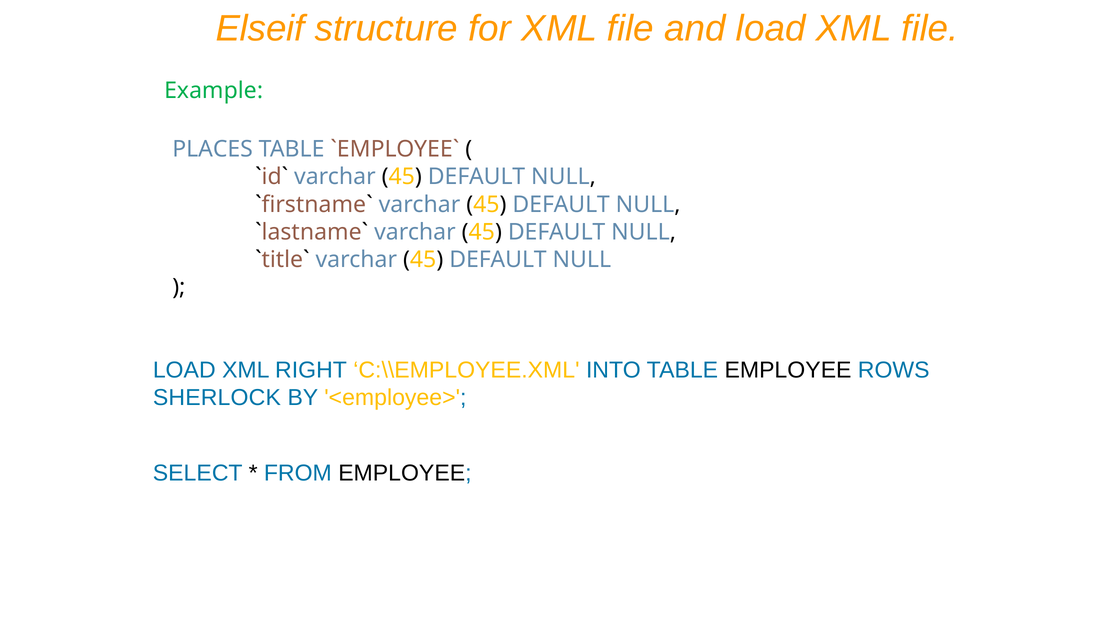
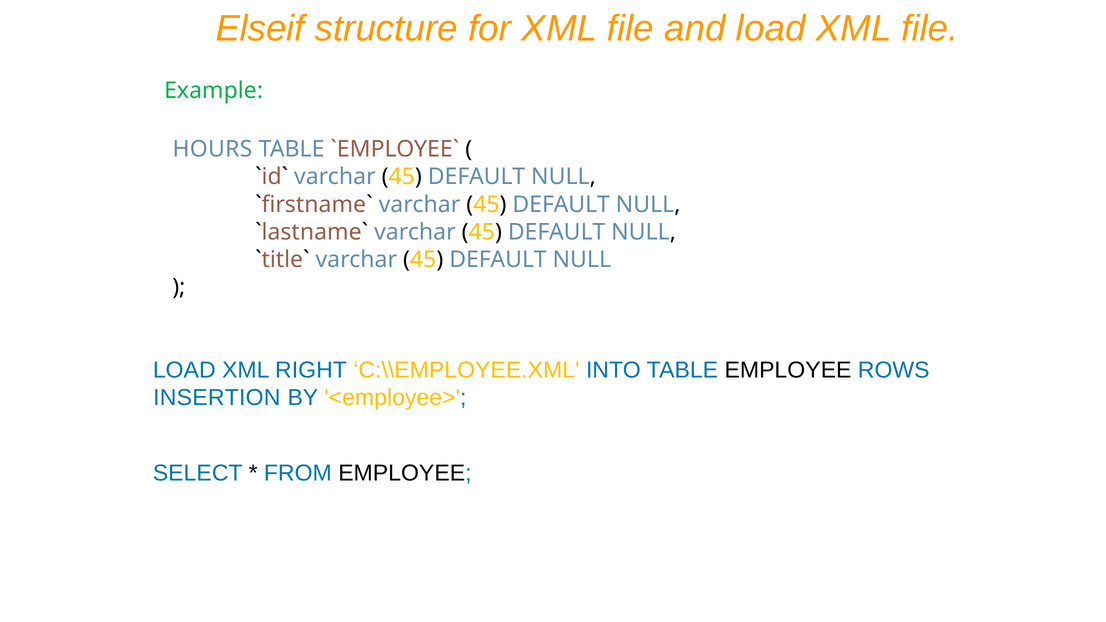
PLACES: PLACES -> HOURS (212, 149)
SHERLOCK: SHERLOCK -> INSERTION (217, 398)
